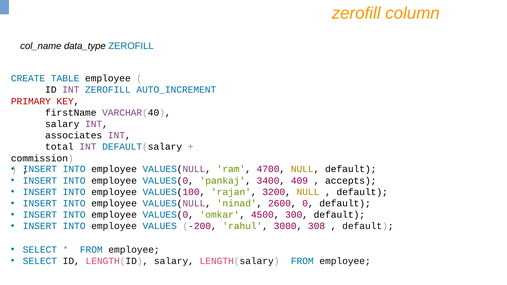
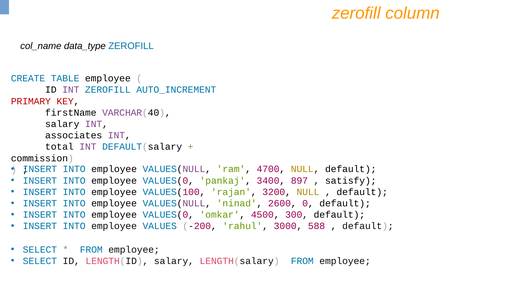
409: 409 -> 897 (299, 181)
accepts: accepts -> satisfy (351, 181)
308: 308 -> 588 (317, 226)
